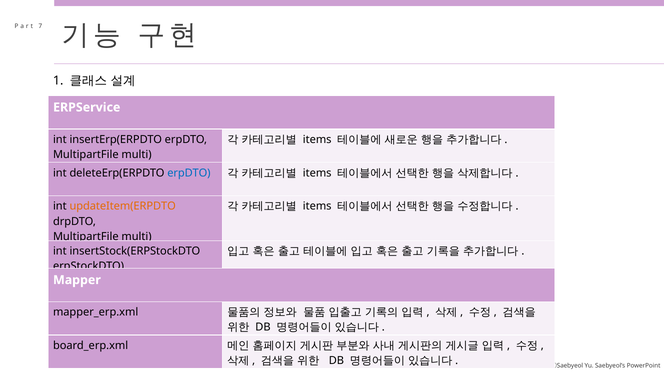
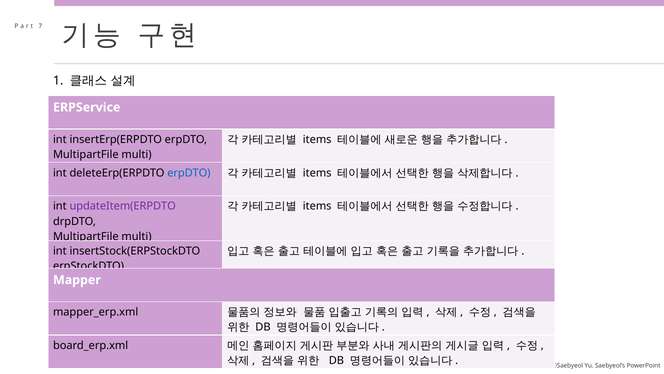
updateItem(ERPDTO colour: orange -> purple (123, 206)
